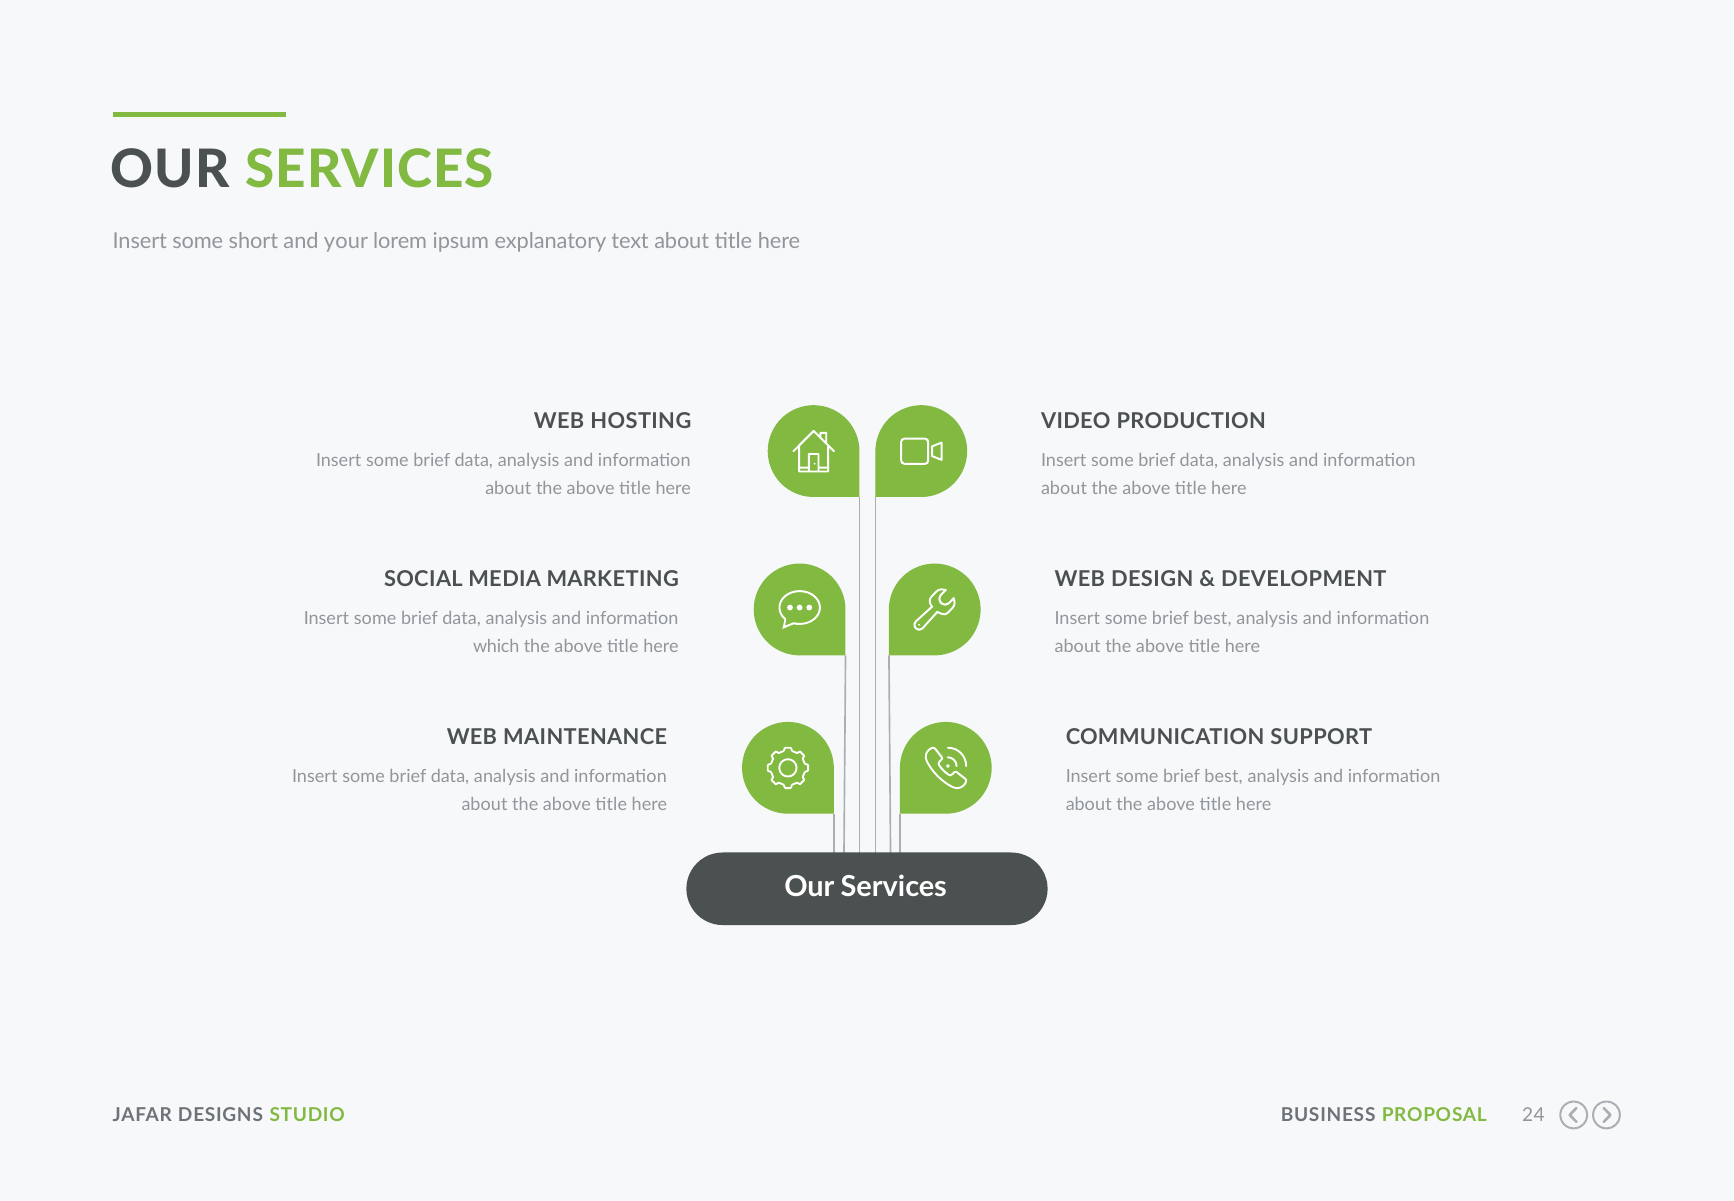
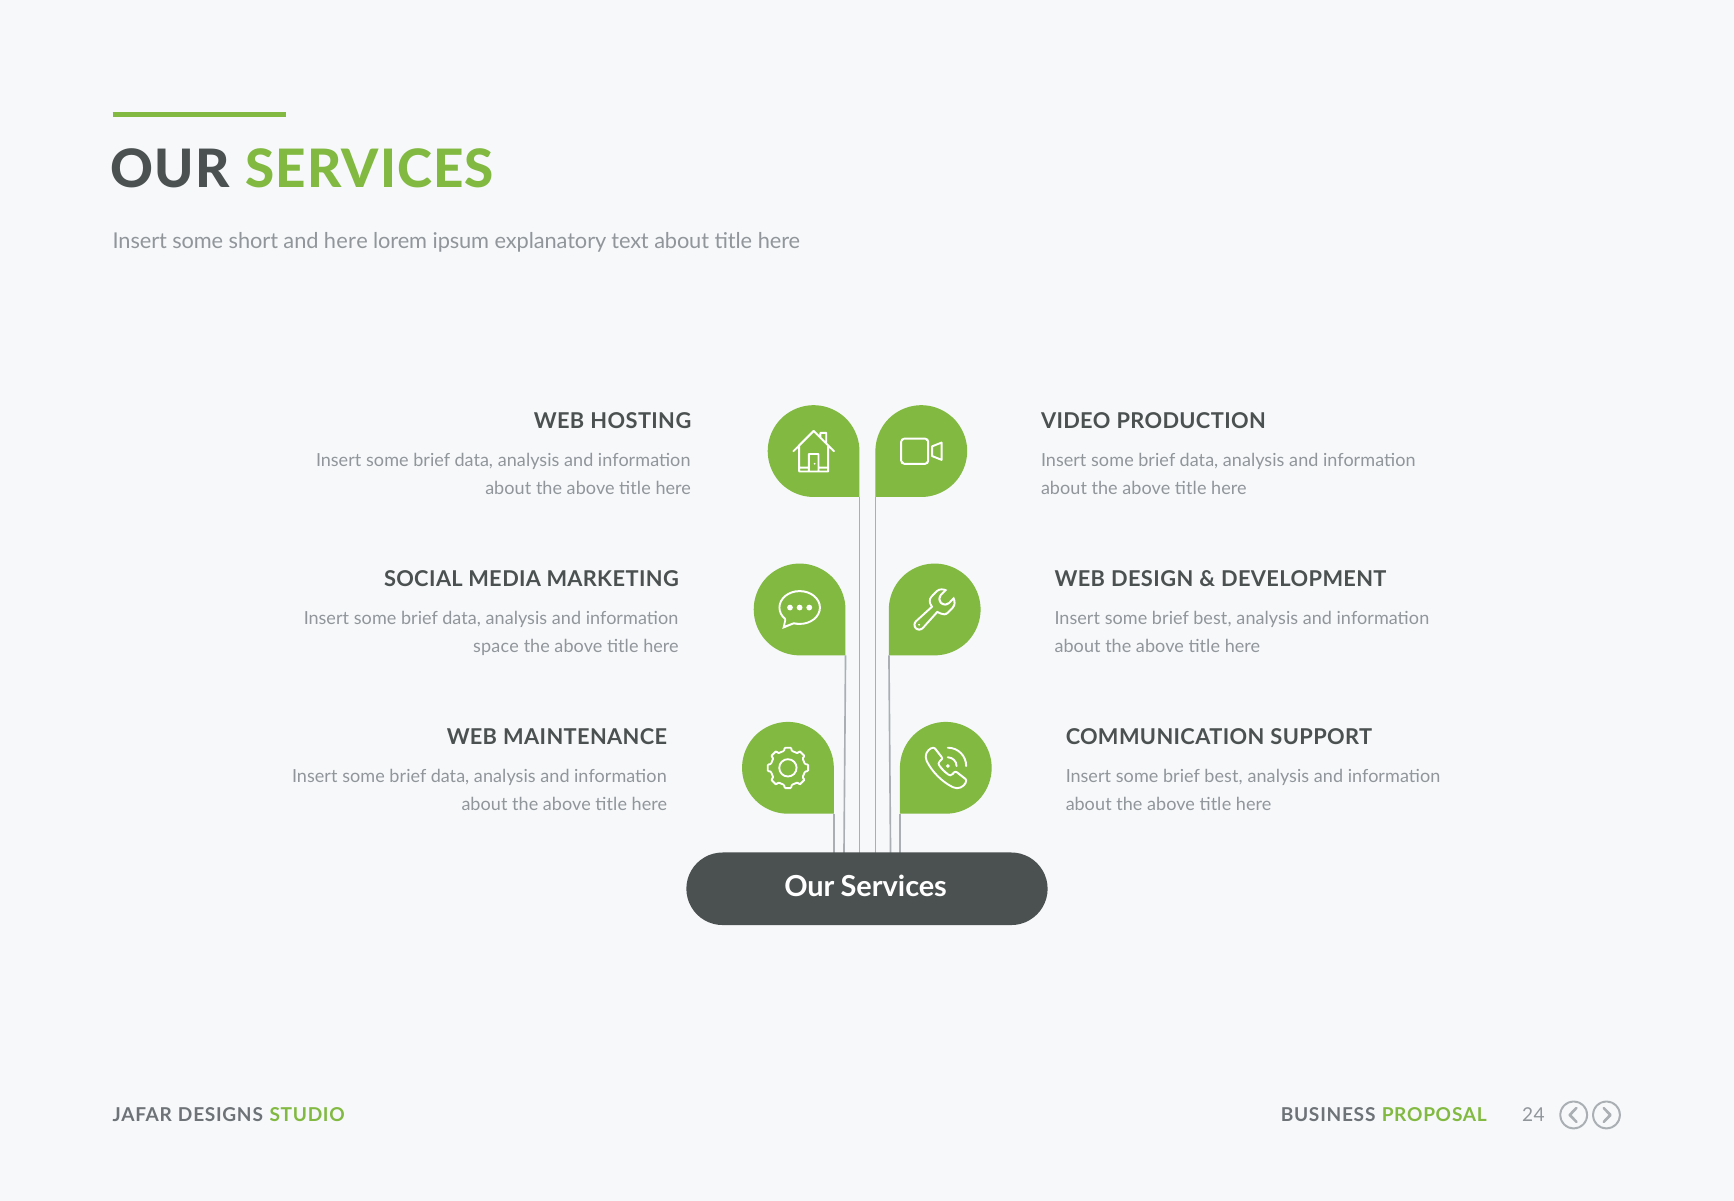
and your: your -> here (346, 241)
which: which -> space (496, 646)
